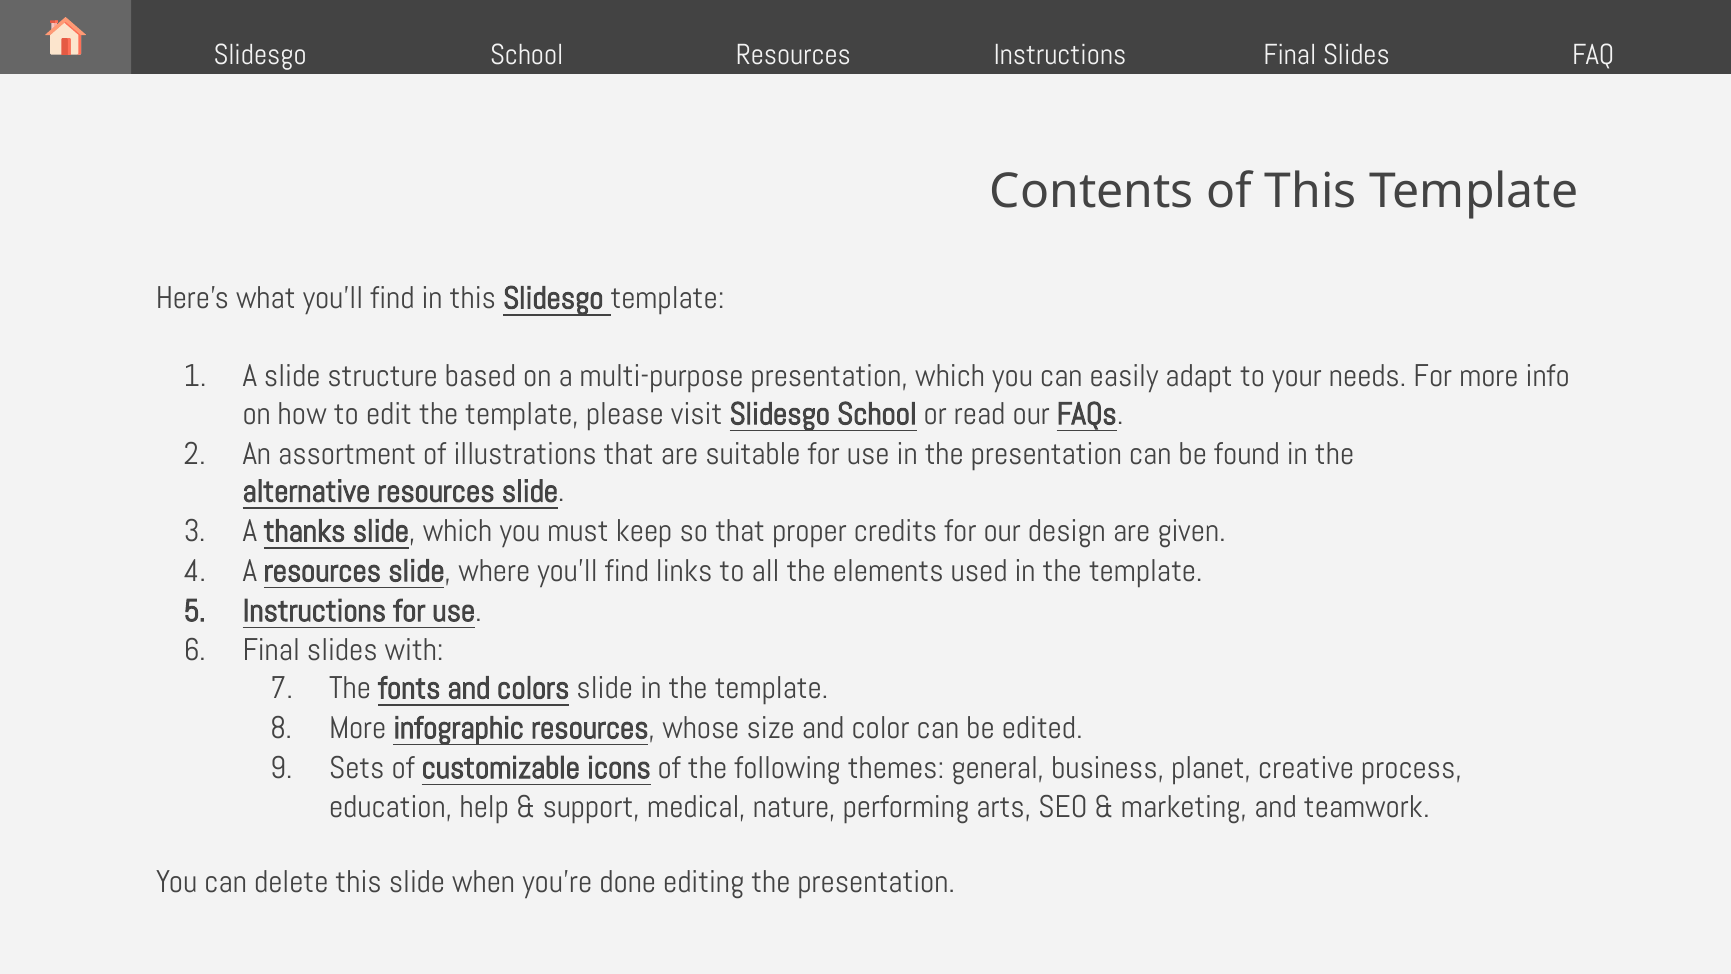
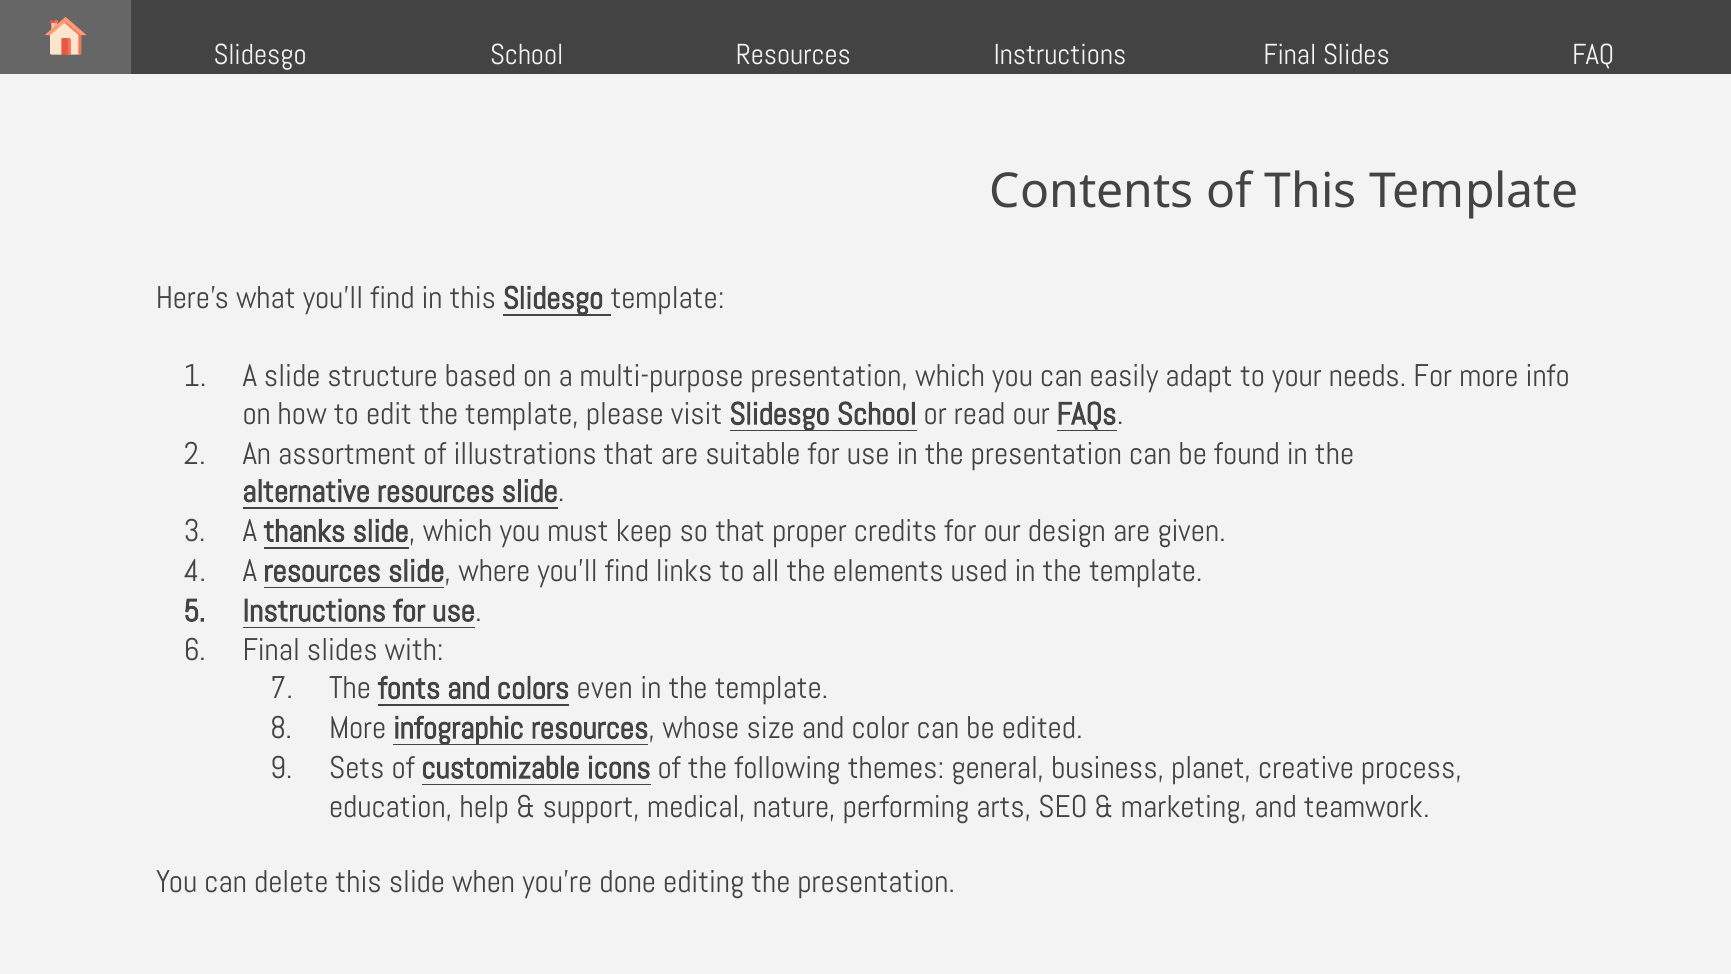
colors slide: slide -> even (605, 688)
